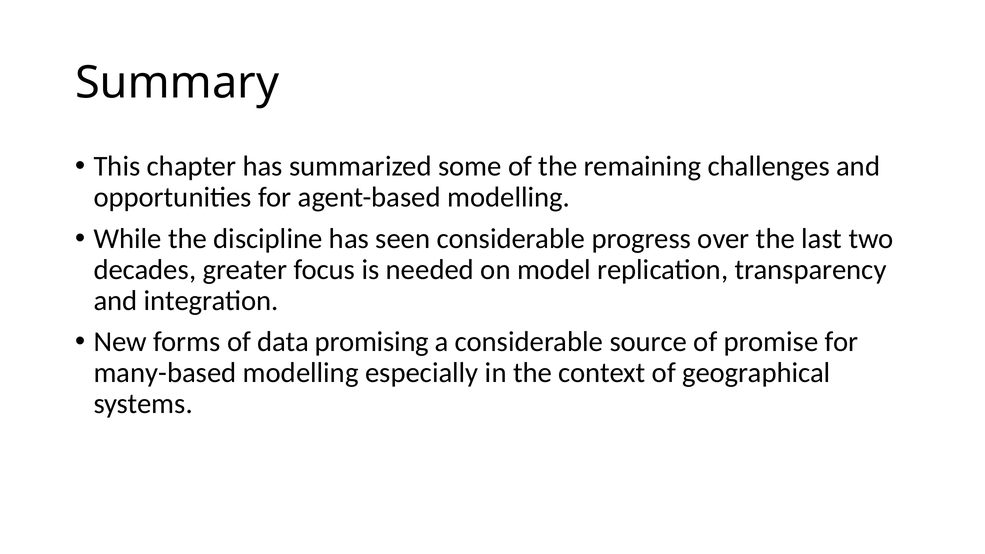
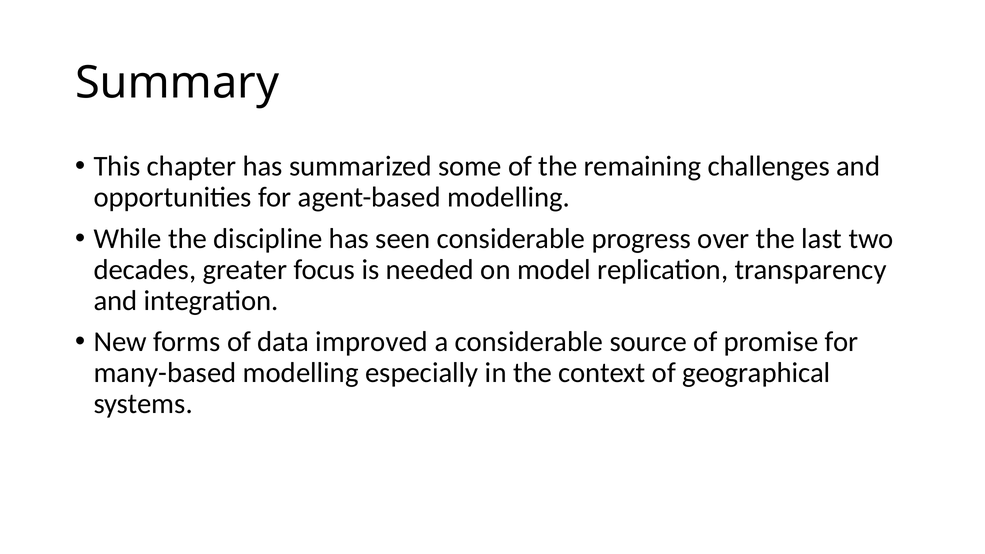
promising: promising -> improved (372, 342)
